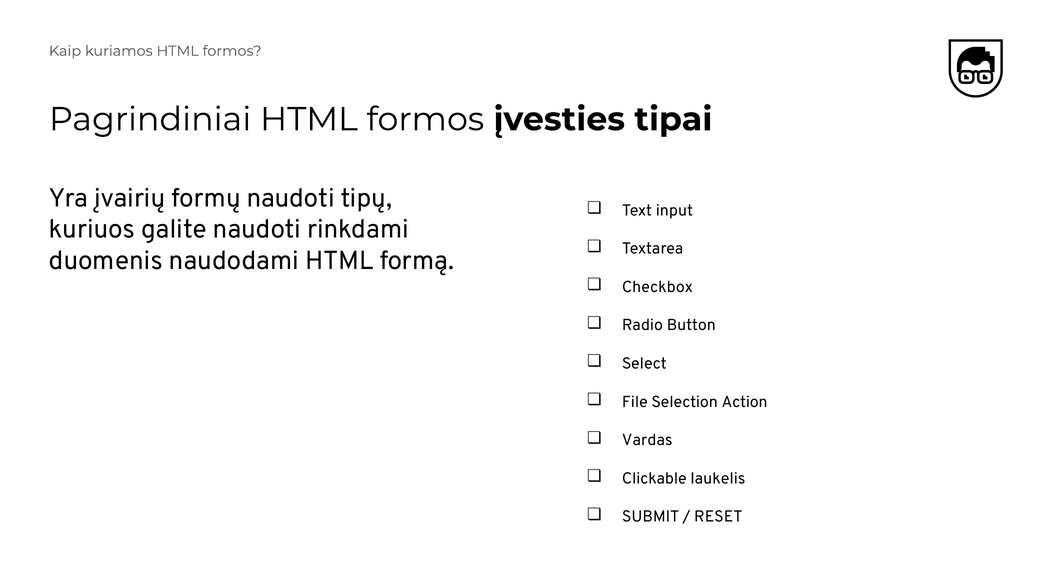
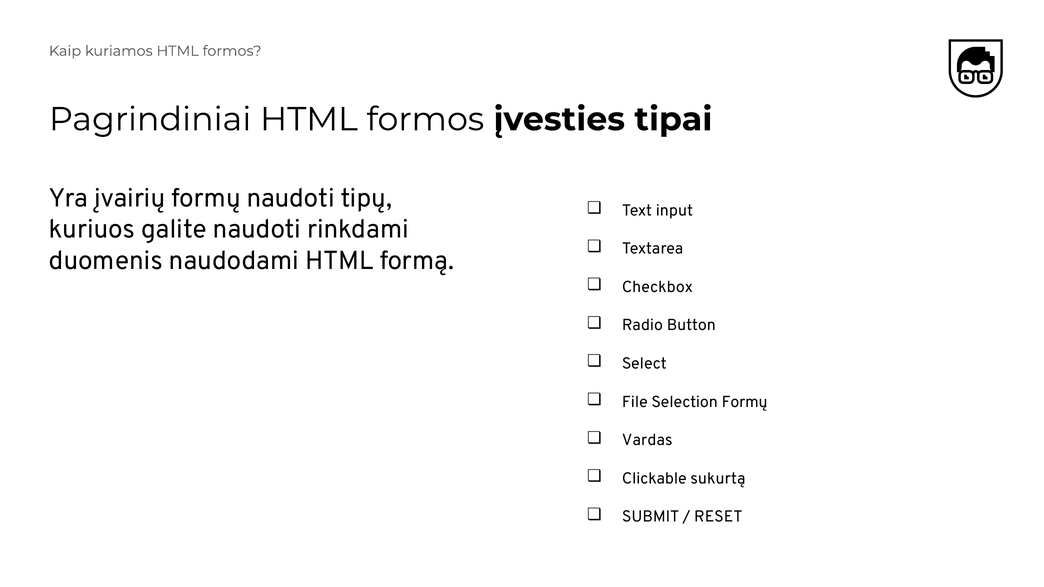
Selection Action: Action -> Formų (745, 402)
laukelis: laukelis -> sukurtą (718, 479)
